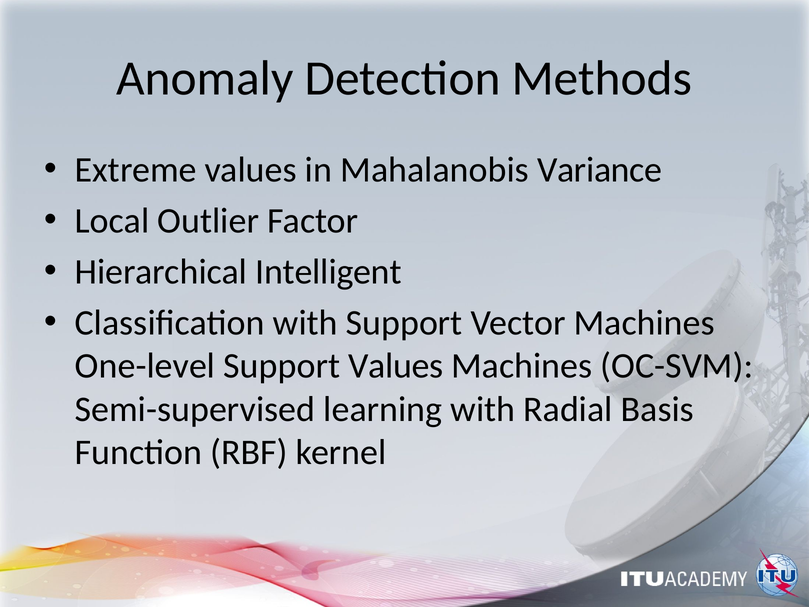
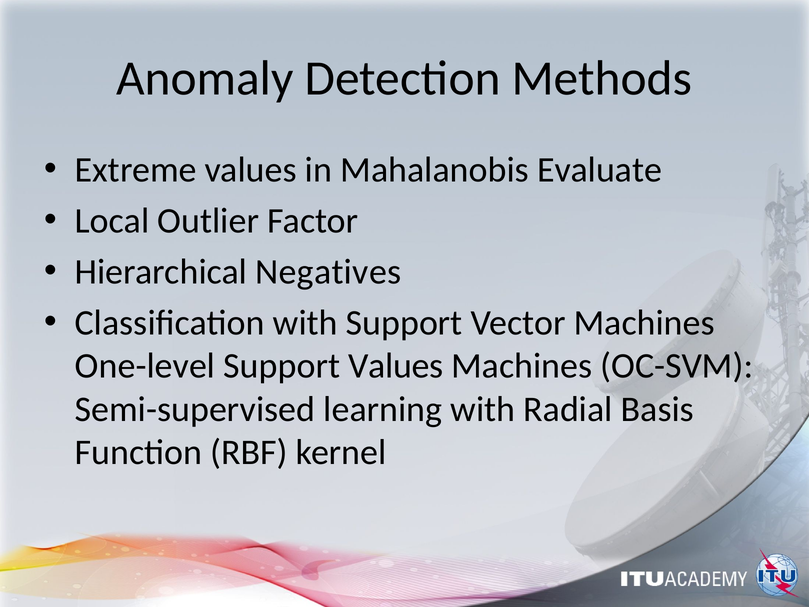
Variance: Variance -> Evaluate (599, 170)
Intelligent: Intelligent -> Negatives (328, 272)
